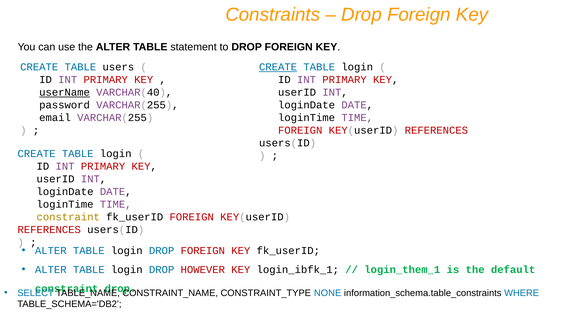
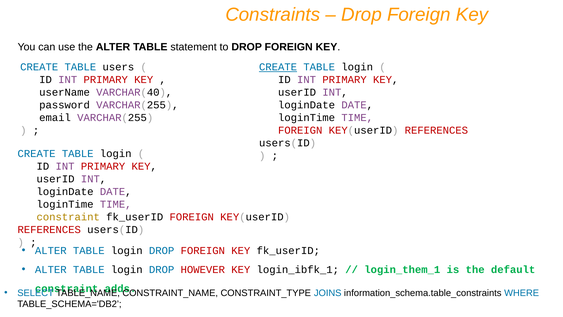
userName underline: present -> none (65, 92)
drop: drop -> adds (120, 288)
NONE: NONE -> JOINS (328, 293)
